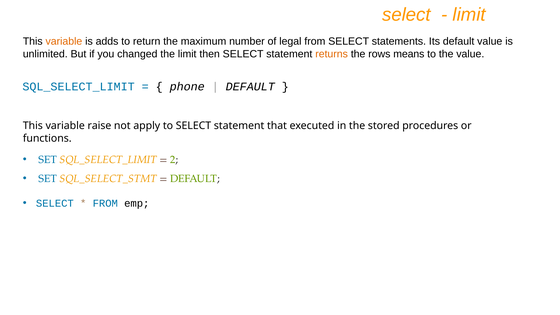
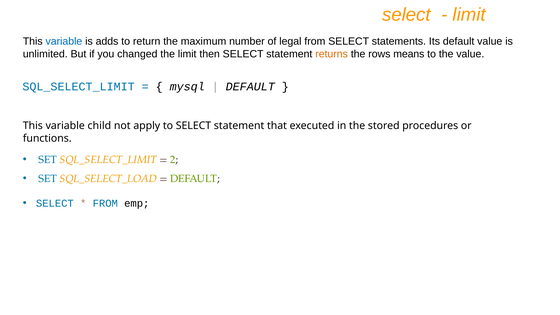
variable colour: orange -> blue (64, 41)
phone: phone -> mysql (187, 87)
raise: raise -> child (99, 126)
SQL_SELECT_STMT: SQL_SELECT_STMT -> SQL_SELECT_LOAD (108, 179)
